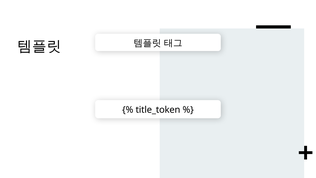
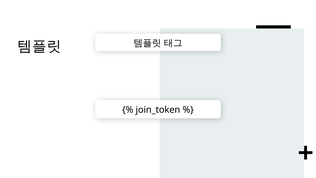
title_token: title_token -> join_token (158, 110)
